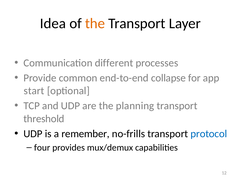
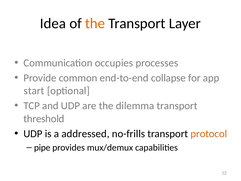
different: different -> occupies (114, 63)
planning: planning -> dilemma (135, 106)
remember: remember -> addressed (86, 134)
protocol colour: blue -> orange (209, 134)
four: four -> pipe (42, 147)
